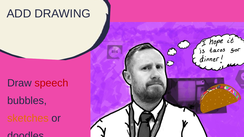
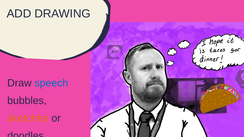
speech colour: red -> blue (51, 83)
